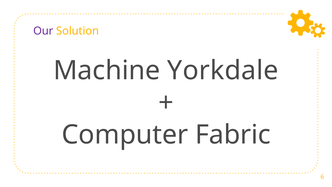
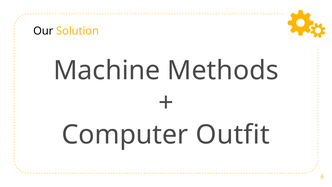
Our colour: purple -> black (43, 31)
Yorkdale: Yorkdale -> Methods (223, 71)
Fabric: Fabric -> Outfit (233, 135)
